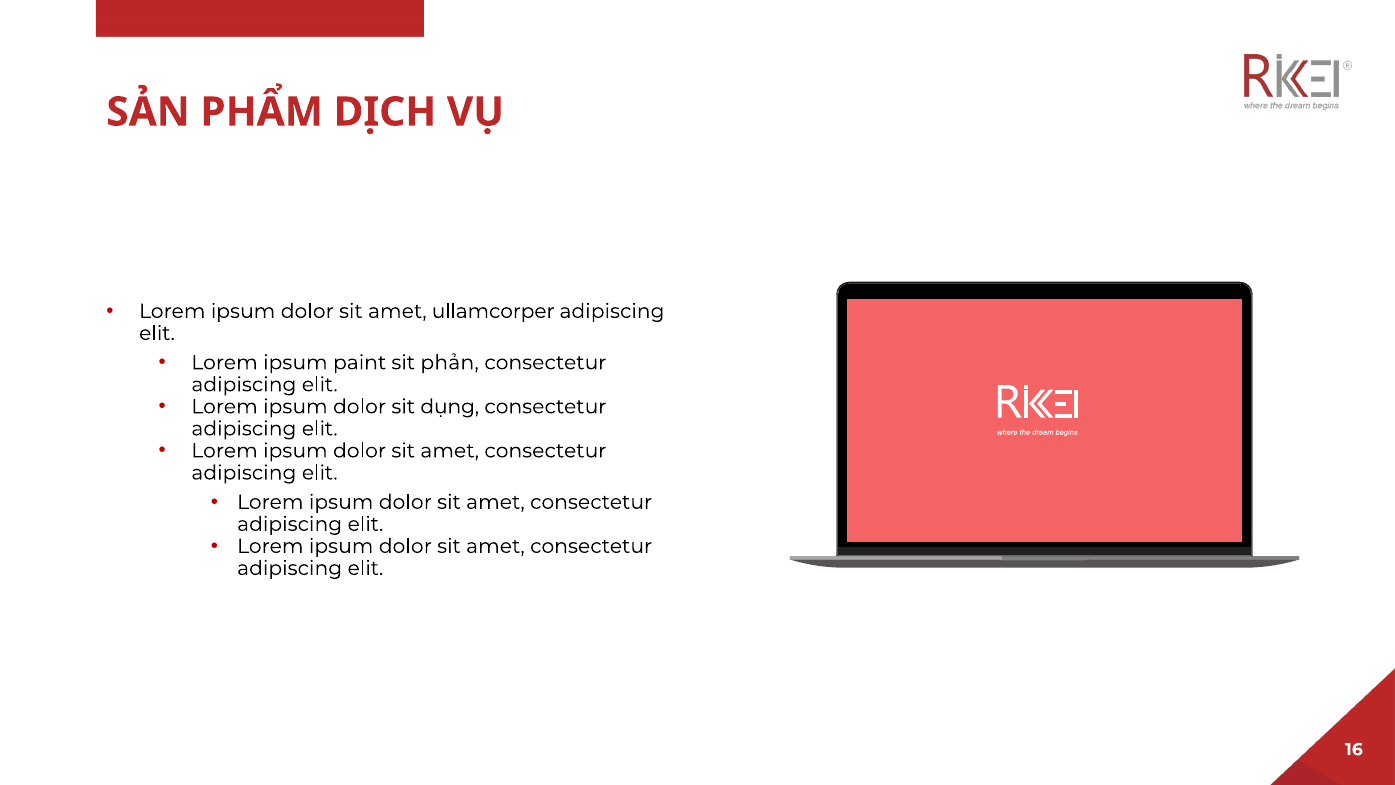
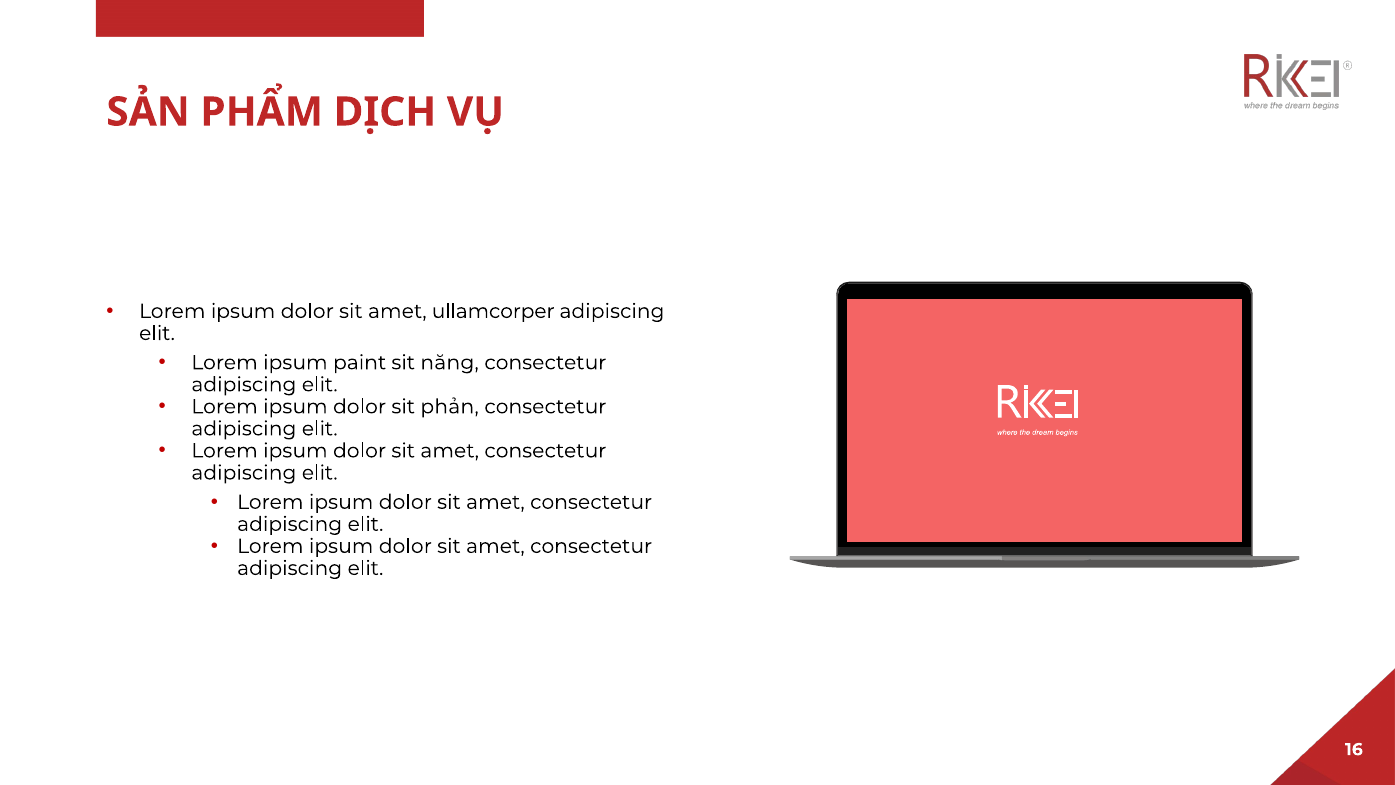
phản: phản -> năng (450, 362)
dụng: dụng -> phản (450, 407)
